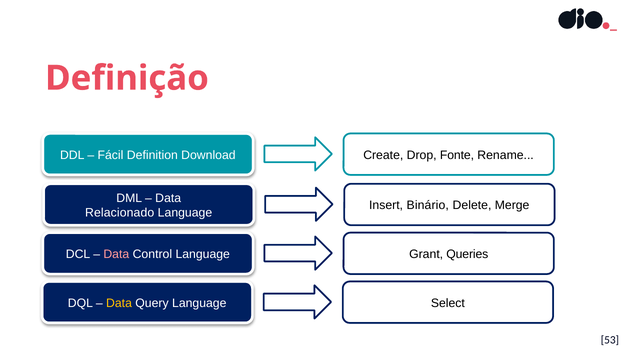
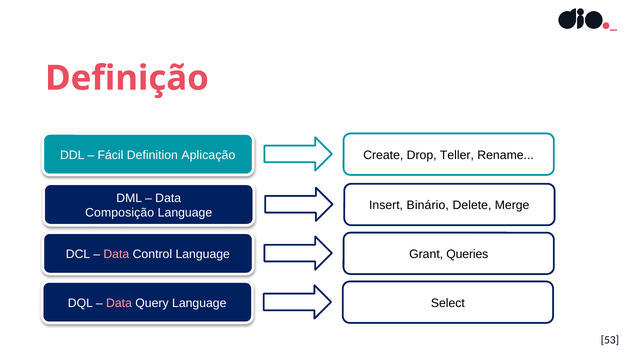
Download: Download -> Aplicação (208, 155)
Fonte: Fonte -> Teller (457, 155)
Relacionado: Relacionado -> Composição (120, 213)
Data colour: yellow -> pink (119, 303)
